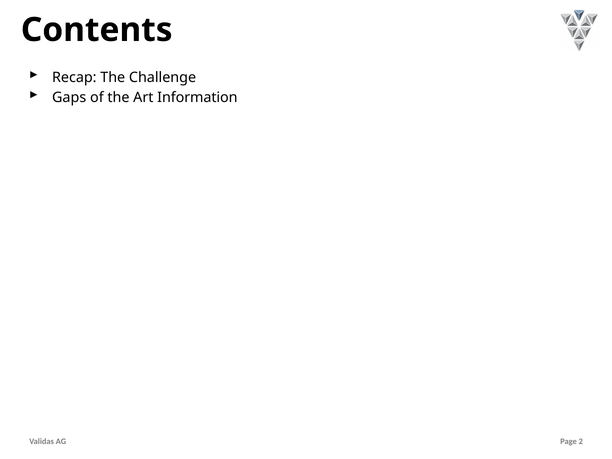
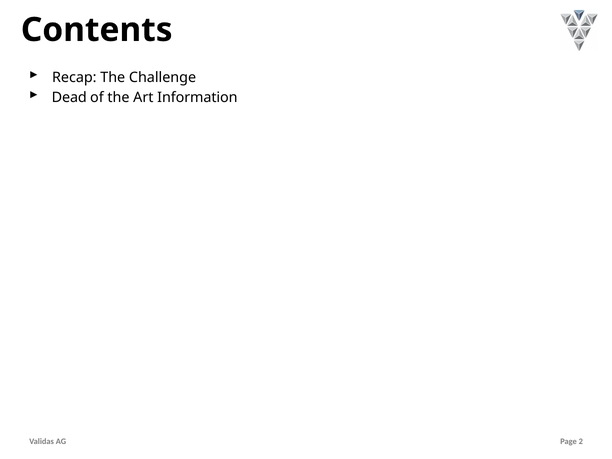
Gaps: Gaps -> Dead (69, 97)
